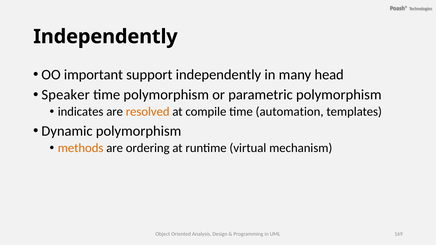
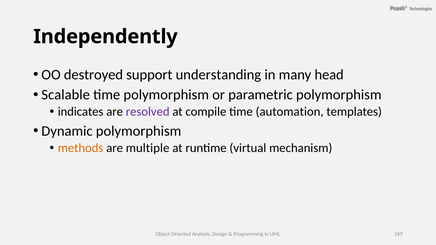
important: important -> destroyed (93, 75)
support independently: independently -> understanding (218, 75)
Speaker: Speaker -> Scalable (66, 95)
resolved colour: orange -> purple (148, 112)
ordering: ordering -> multiple (148, 148)
